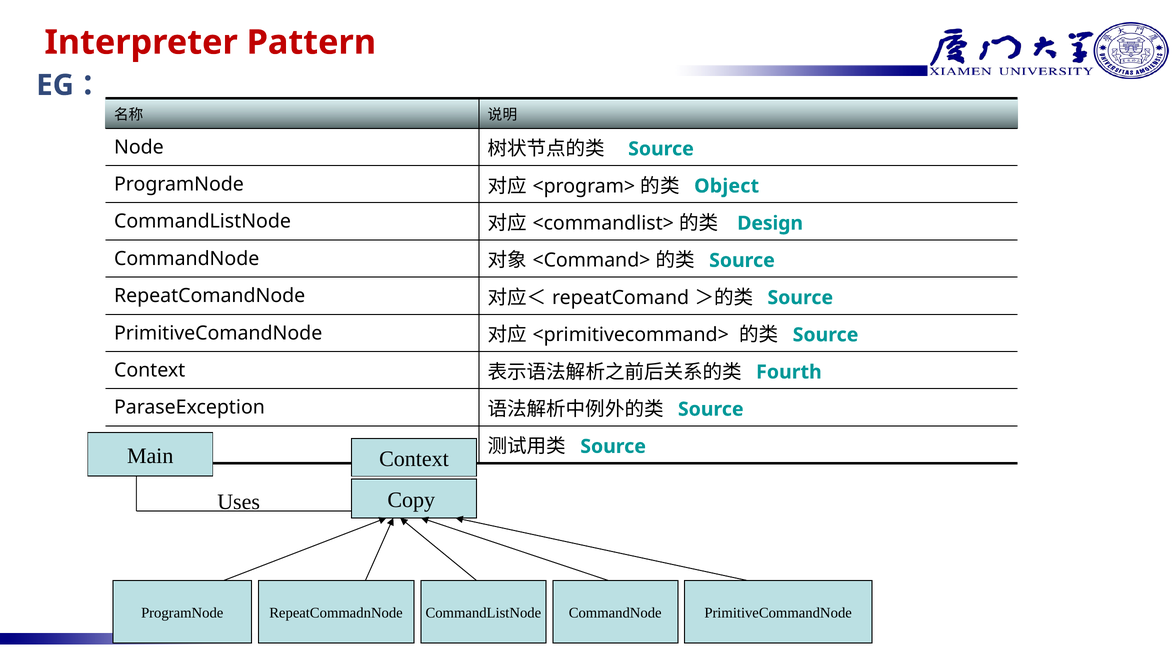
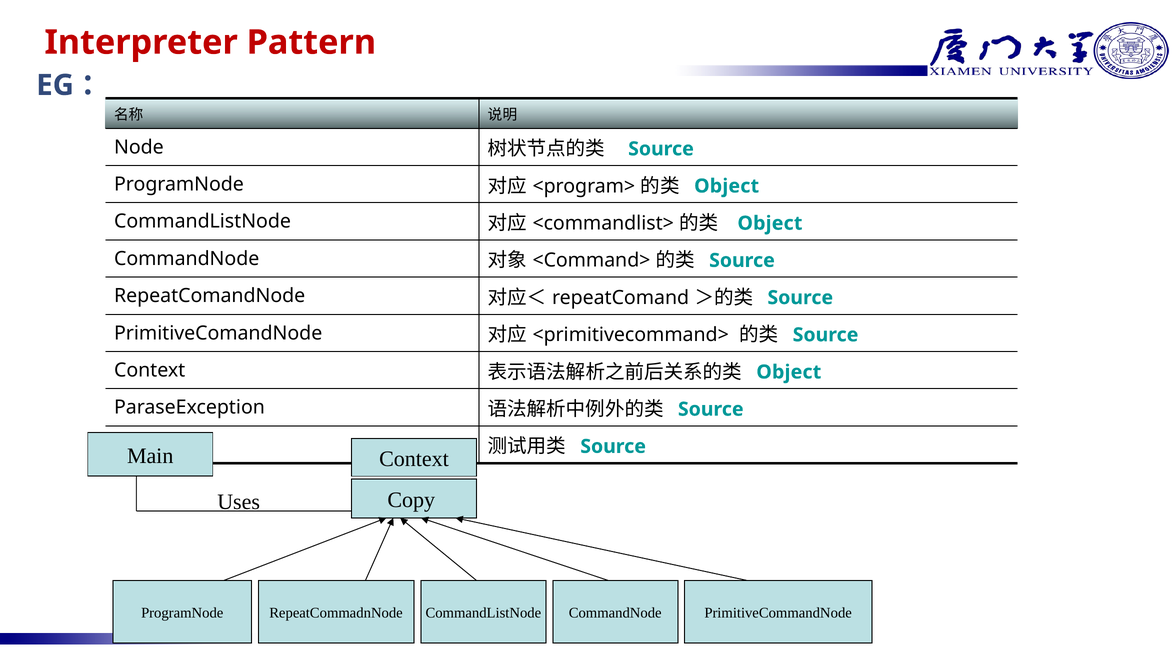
Design: Design -> Object (770, 223)
Fourth: Fourth -> Object (789, 372)
